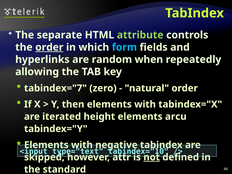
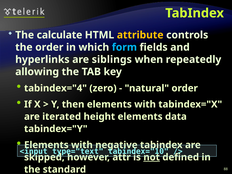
separate: separate -> calculate (59, 35)
attribute colour: light green -> yellow (140, 35)
order underline: present -> none (49, 47)
random: random -> siblings (112, 59)
tabindex="7: tabindex="7 -> tabindex="4 (55, 88)
arcu: arcu -> data (176, 117)
